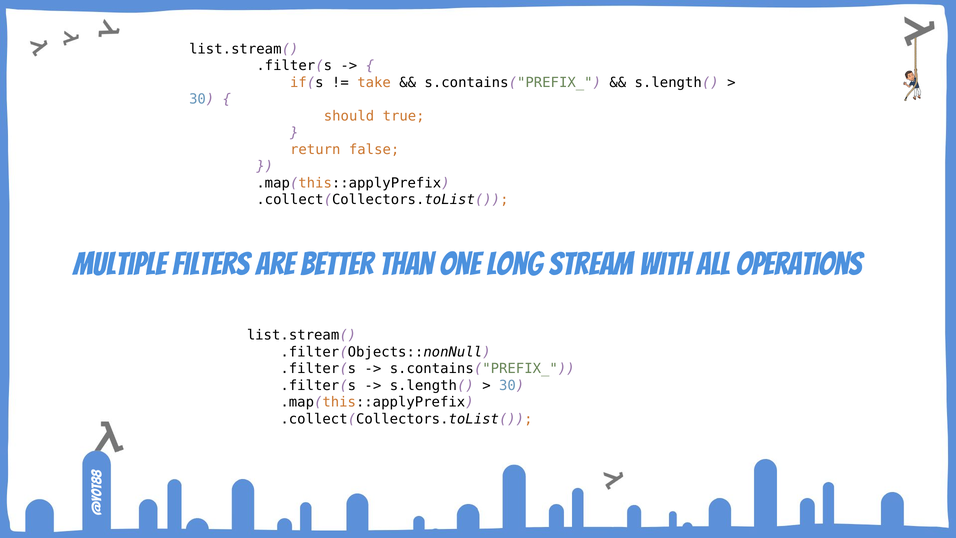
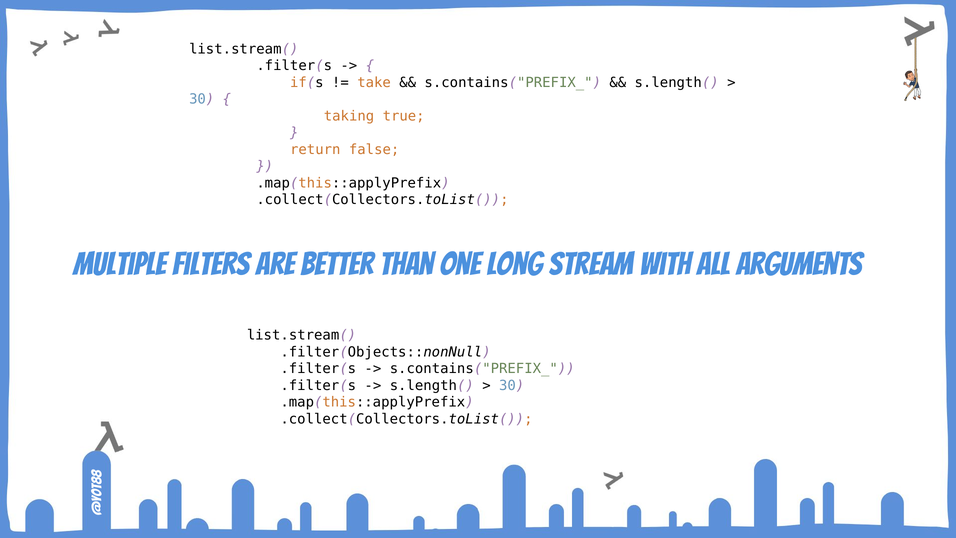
should: should -> taking (349, 116)
operations: operations -> arguments (799, 264)
